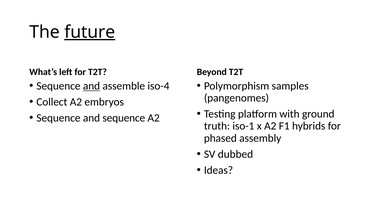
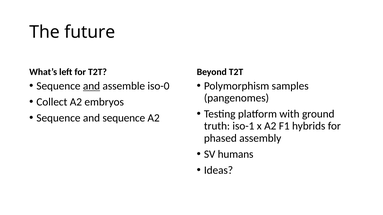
future underline: present -> none (90, 32)
iso-4: iso-4 -> iso-0 (158, 86)
dubbed: dubbed -> humans (236, 154)
